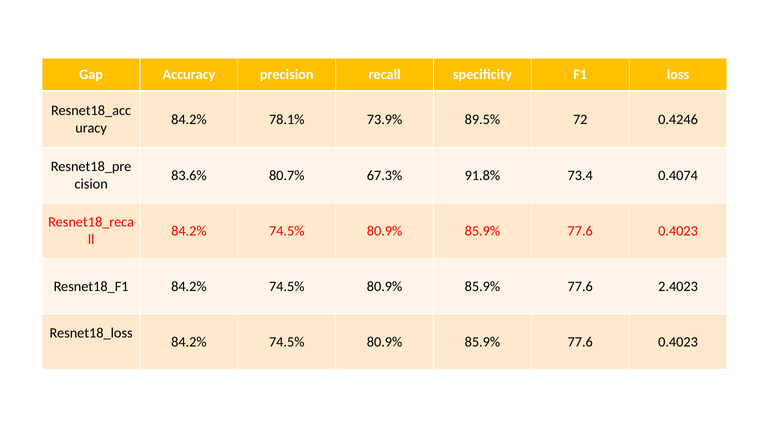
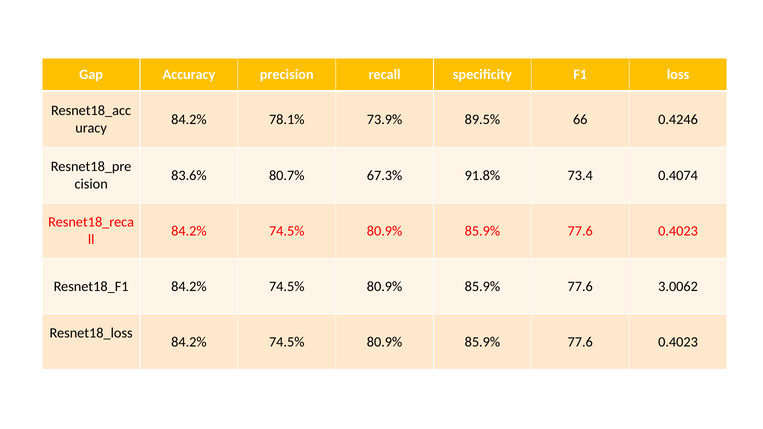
72: 72 -> 66 (580, 119)
2.4023: 2.4023 -> 3.0062 (678, 286)
